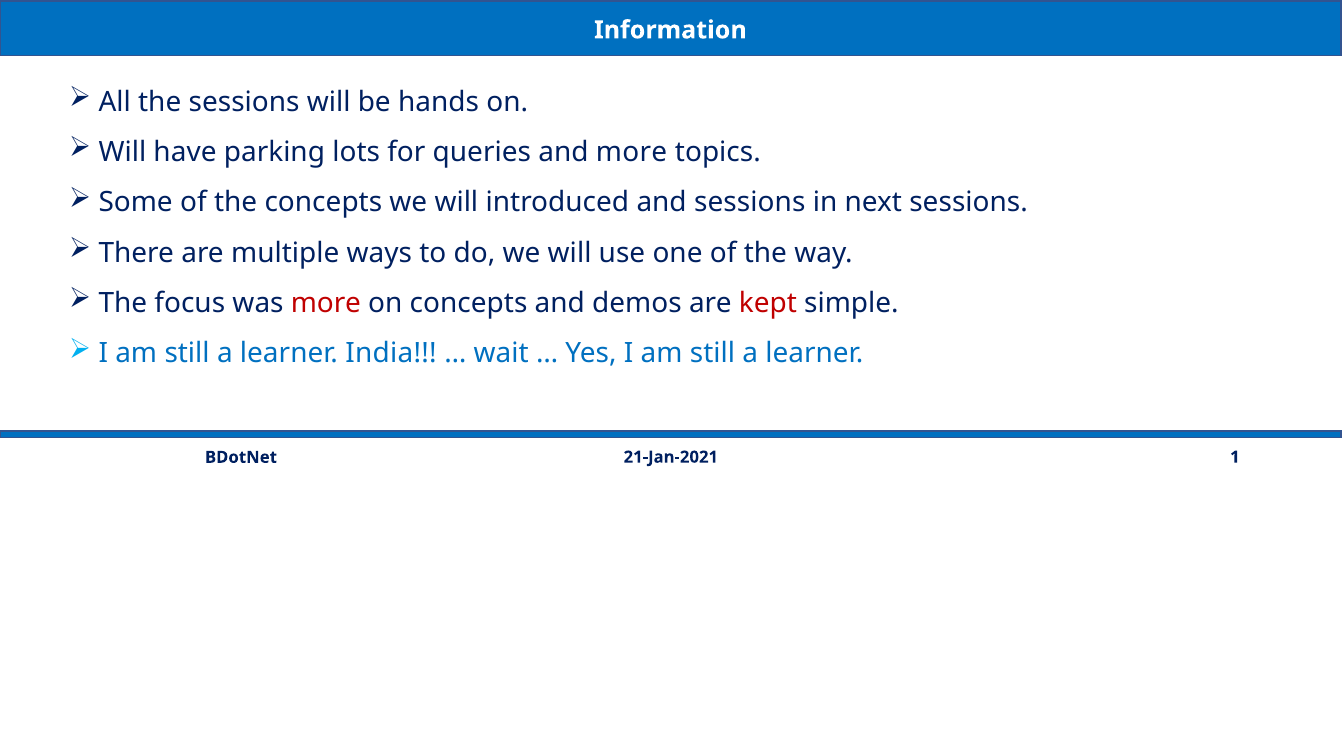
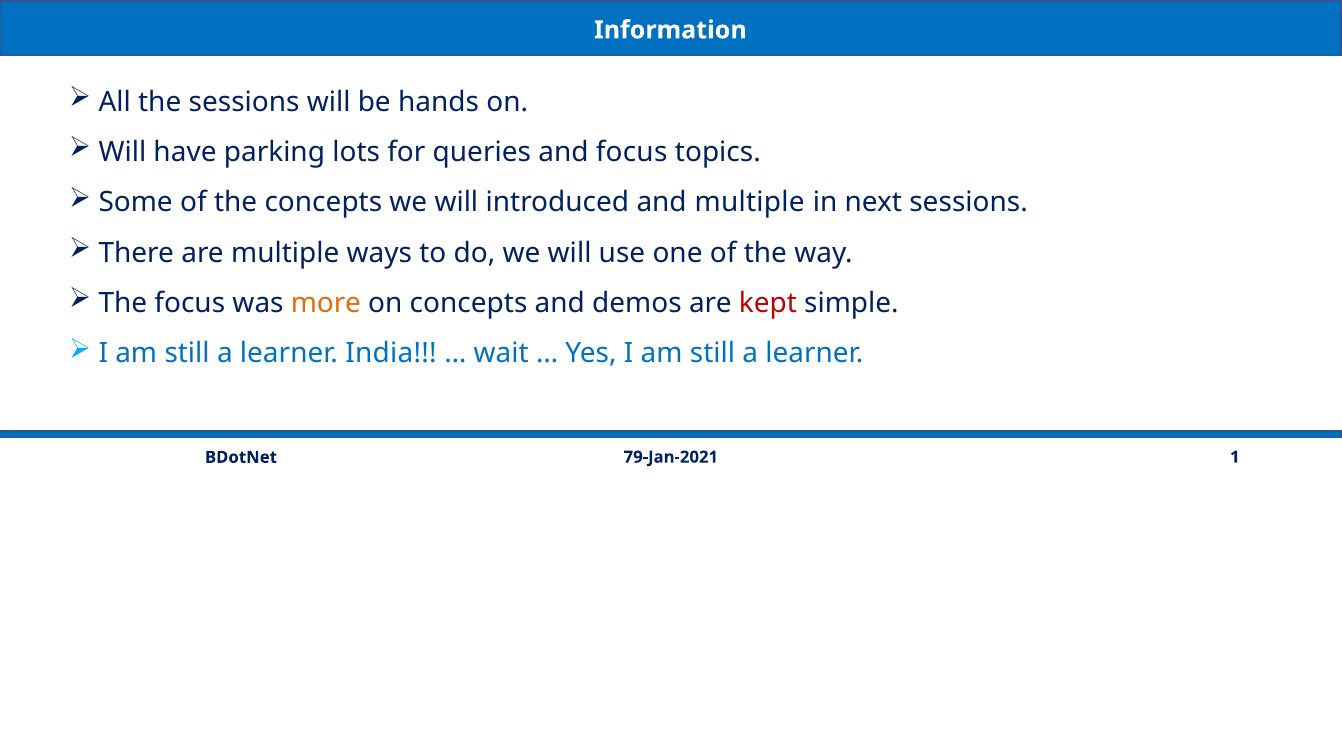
and more: more -> focus (632, 152)
and sessions: sessions -> multiple (750, 202)
more colour: red -> orange (326, 303)
21-Jan-2021: 21-Jan-2021 -> 79-Jan-2021 (671, 457)
